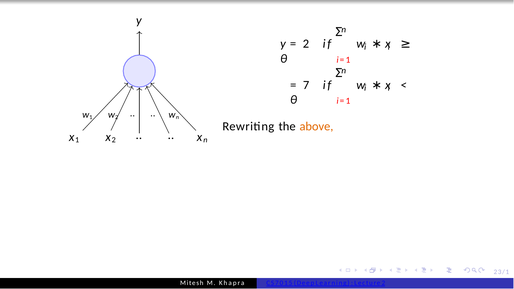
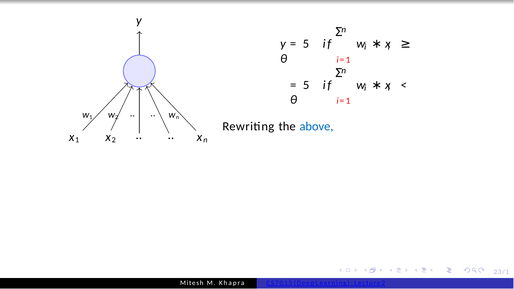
2: 2 -> 5 (306, 44)
7: 7 -> 5 (306, 85)
above colour: orange -> blue (316, 127)
